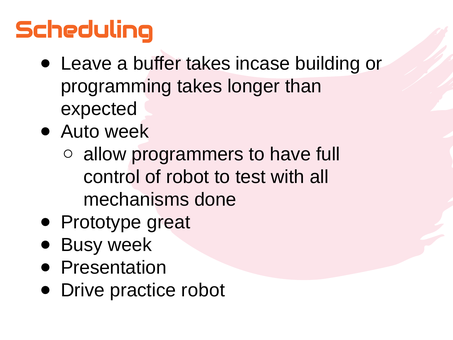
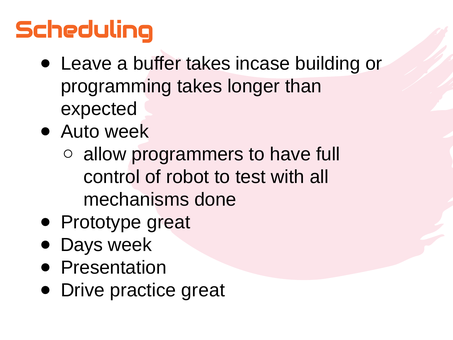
Busy: Busy -> Days (82, 245)
practice robot: robot -> great (203, 290)
